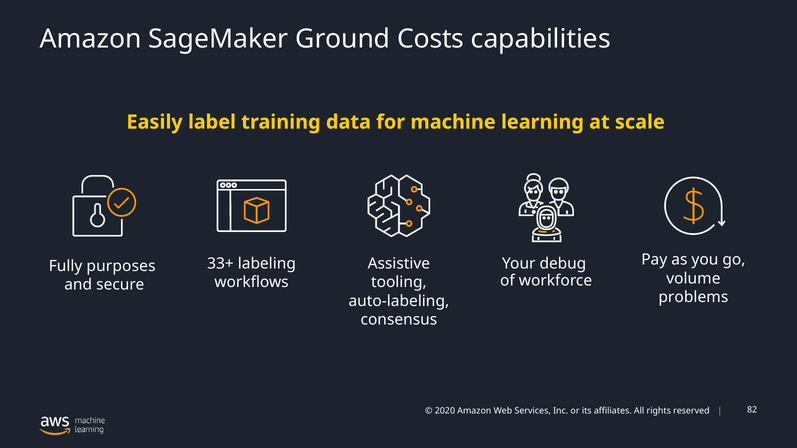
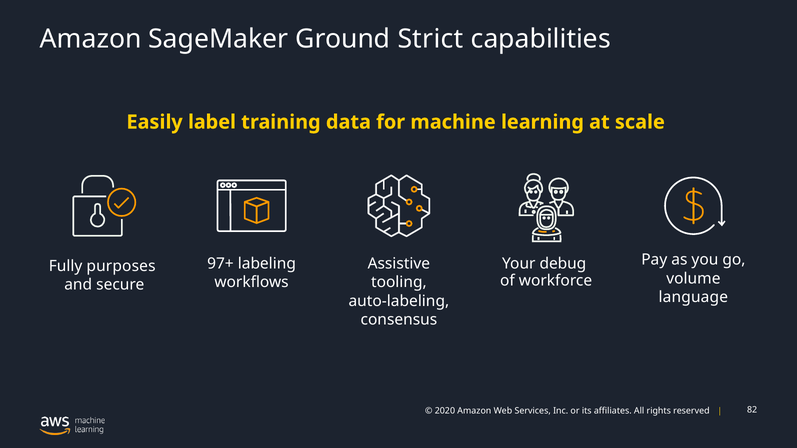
Costs: Costs -> Strict (430, 39)
33+: 33+ -> 97+ (220, 264)
problems: problems -> language (693, 297)
